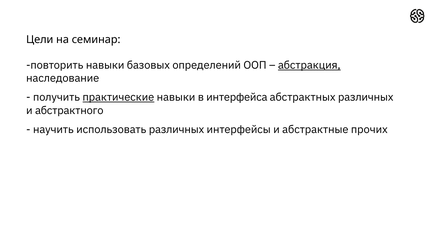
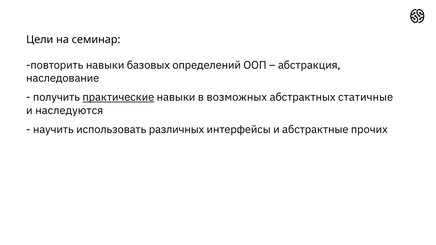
абстракция underline: present -> none (309, 65)
интерфейса: интерфейса -> возможных (237, 97)
абстрактных различных: различных -> статичные (366, 97)
абстрактного: абстрактного -> наследуются (69, 111)
